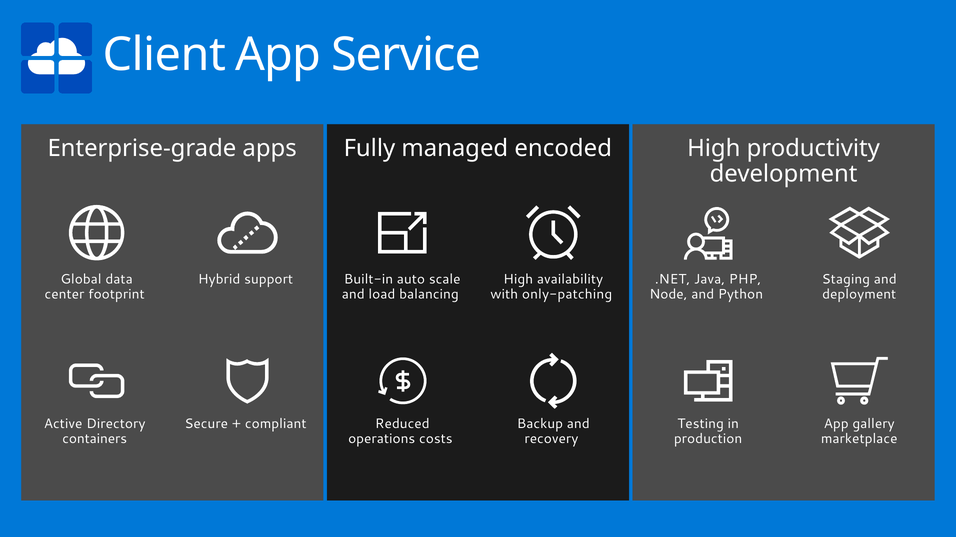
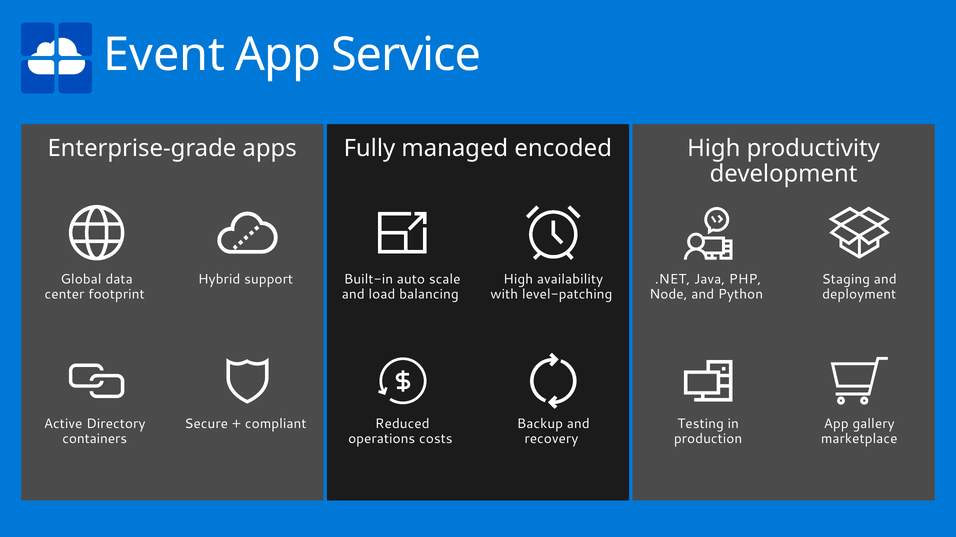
Client: Client -> Event (164, 55)
only-patching: only-patching -> level-patching (567, 294)
